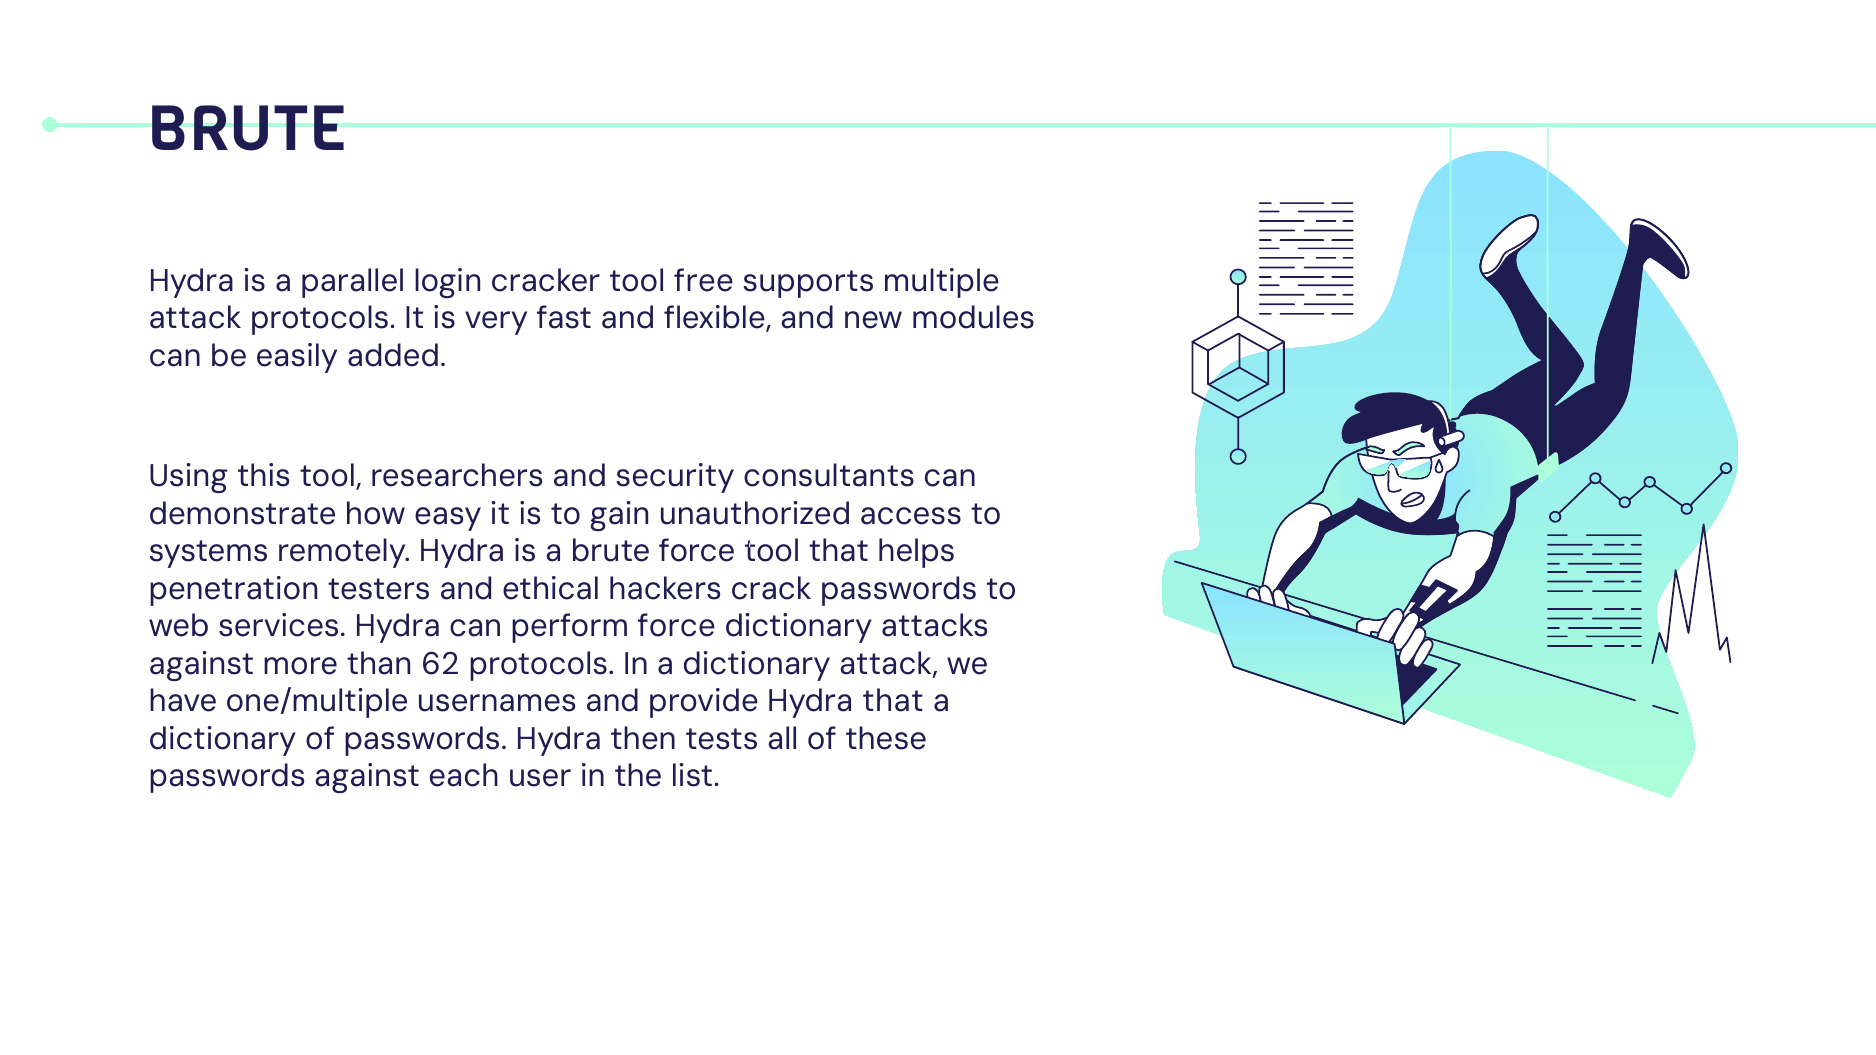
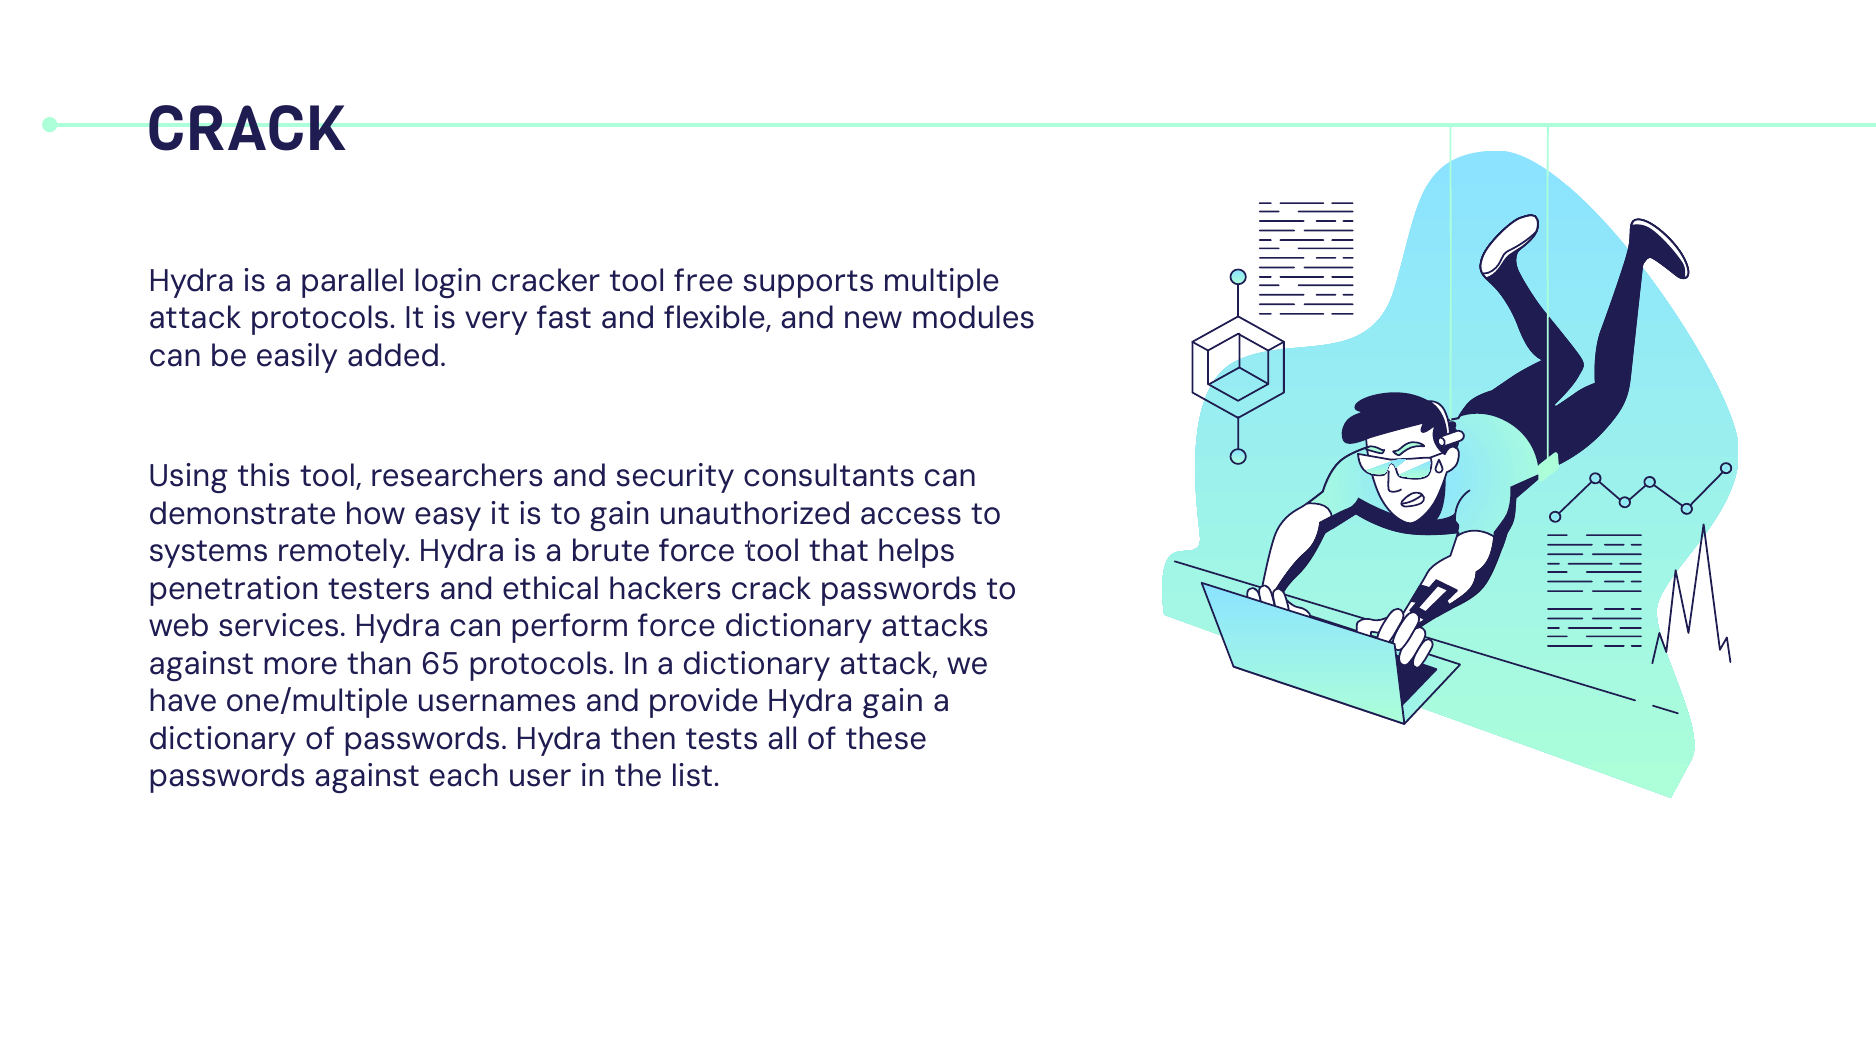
BRUTE: BRUTE -> CRACK (247, 130)
62: 62 -> 65 (441, 664)
Hydra that: that -> gain (893, 702)
